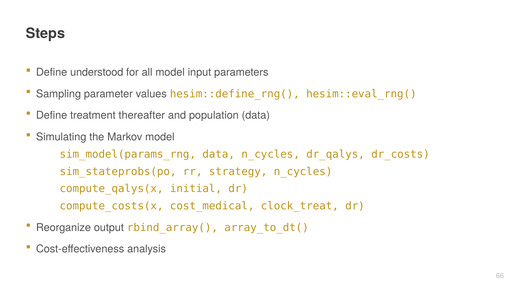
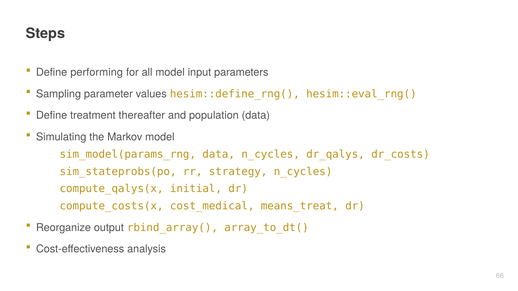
understood: understood -> performing (97, 72)
clock_treat: clock_treat -> means_treat (300, 206)
